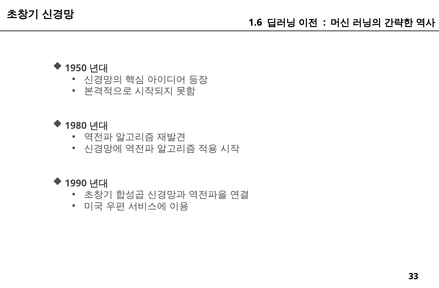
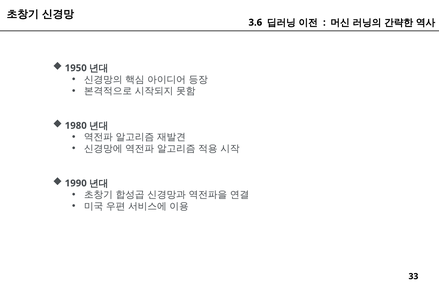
1.6: 1.6 -> 3.6 (255, 22)
